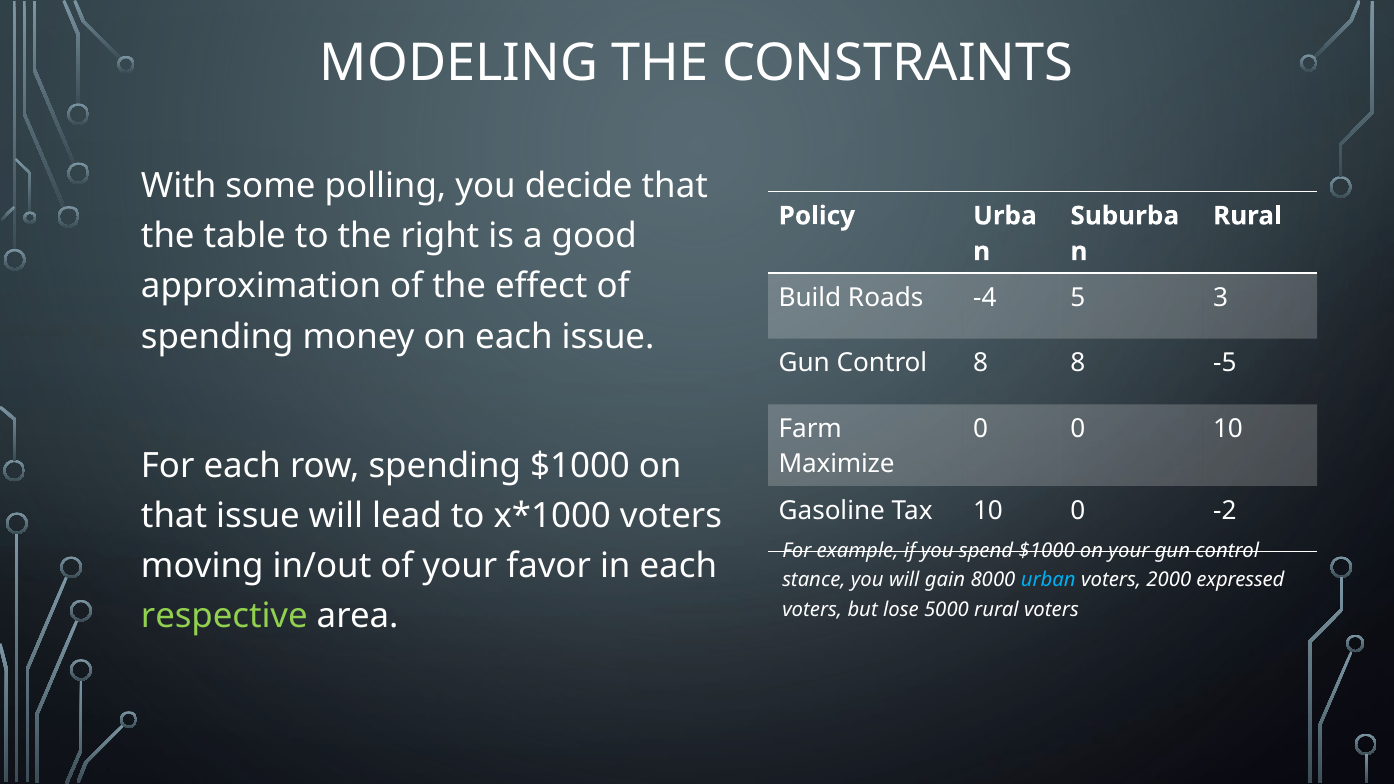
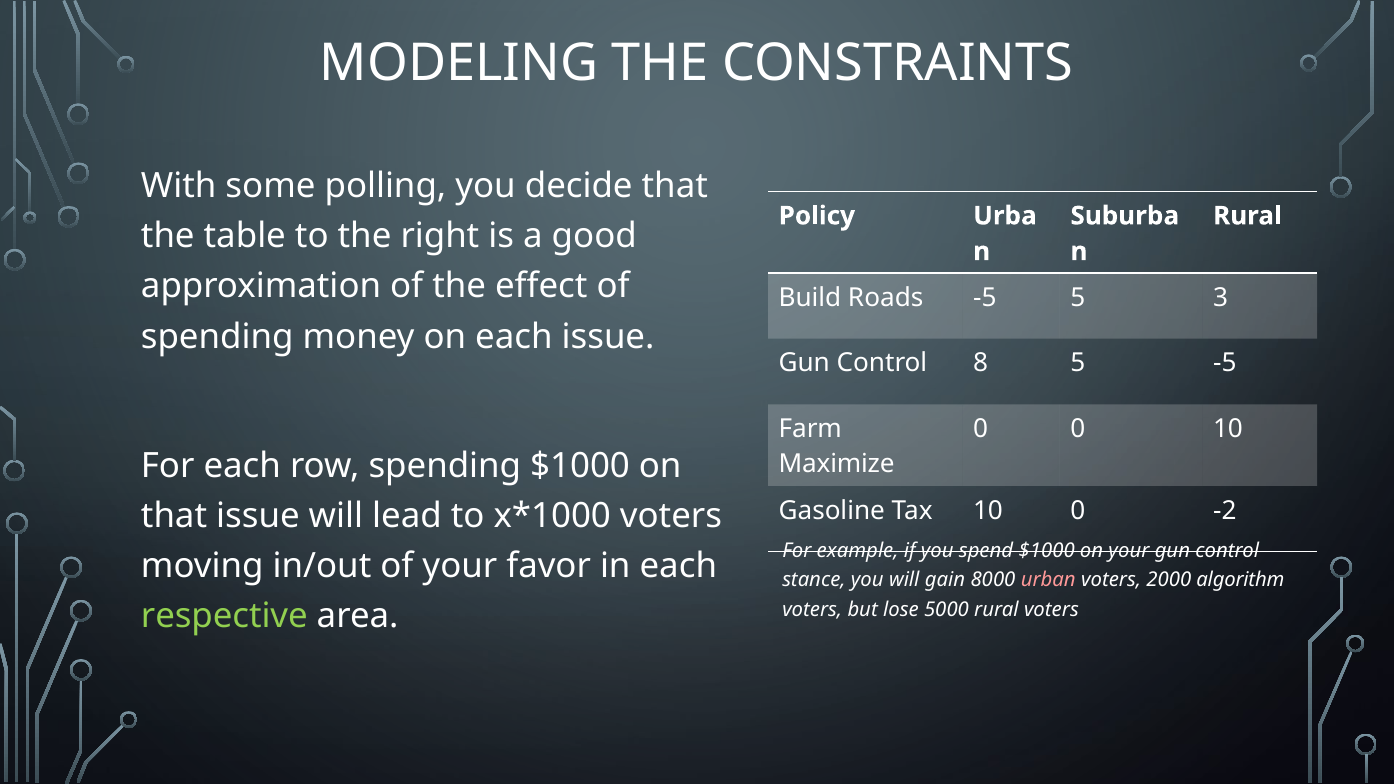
Roads -4: -4 -> -5 (985, 297)
8 8: 8 -> 5 (1078, 363)
urban colour: light blue -> pink (1048, 580)
expressed: expressed -> algorithm (1240, 580)
